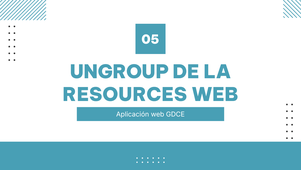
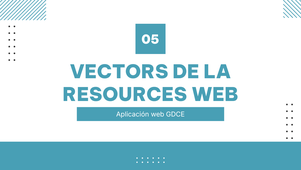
UNGROUP: UNGROUP -> VECTORS (119, 72)
